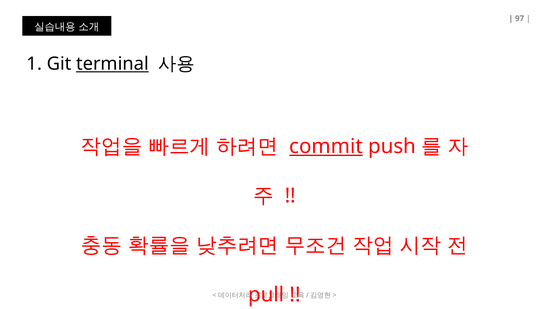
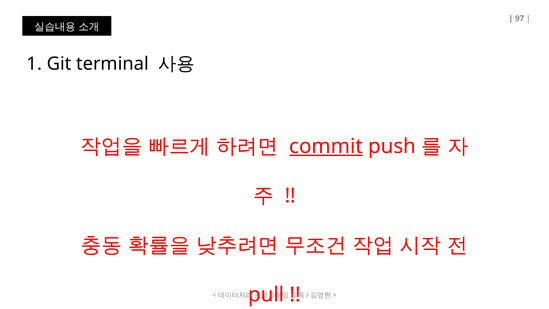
terminal underline: present -> none (112, 64)
